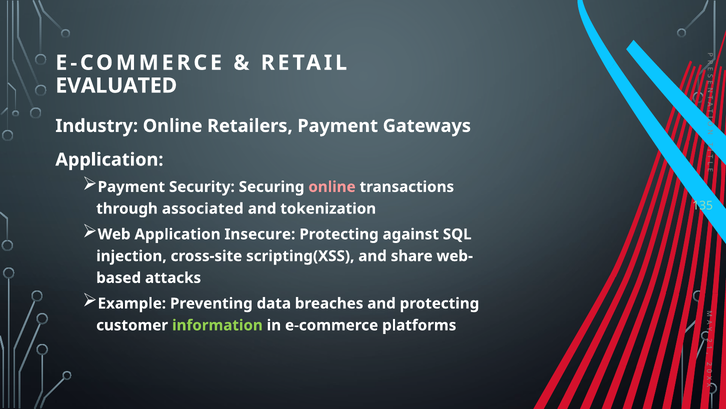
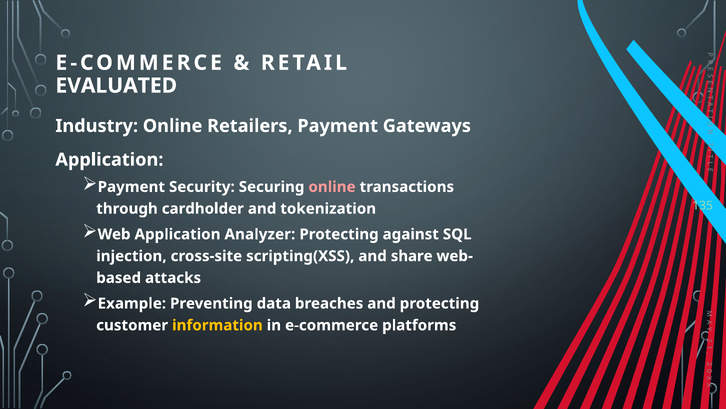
associated: associated -> cardholder (203, 208)
Insecure: Insecure -> Analyzer (260, 234)
information colour: light green -> yellow (217, 325)
